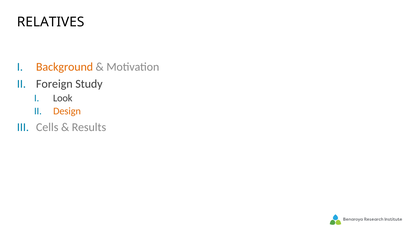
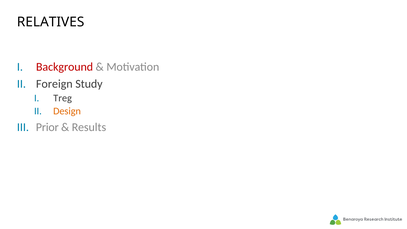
Background colour: orange -> red (65, 67)
Look: Look -> Treg (63, 98)
Cells: Cells -> Prior (47, 127)
